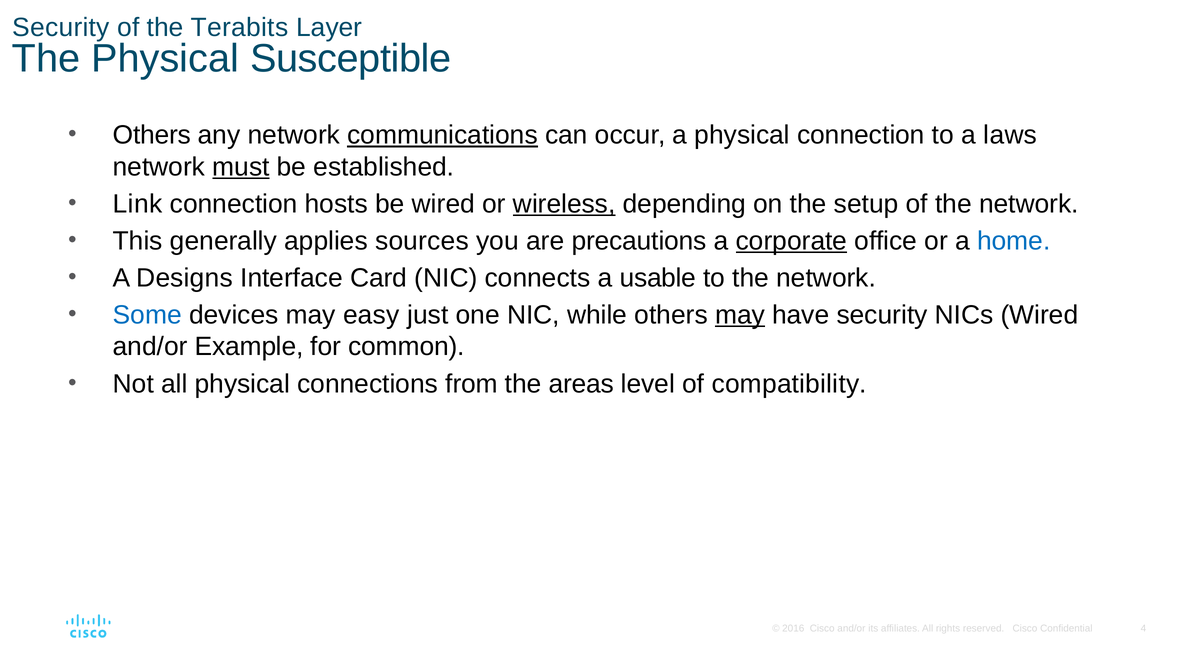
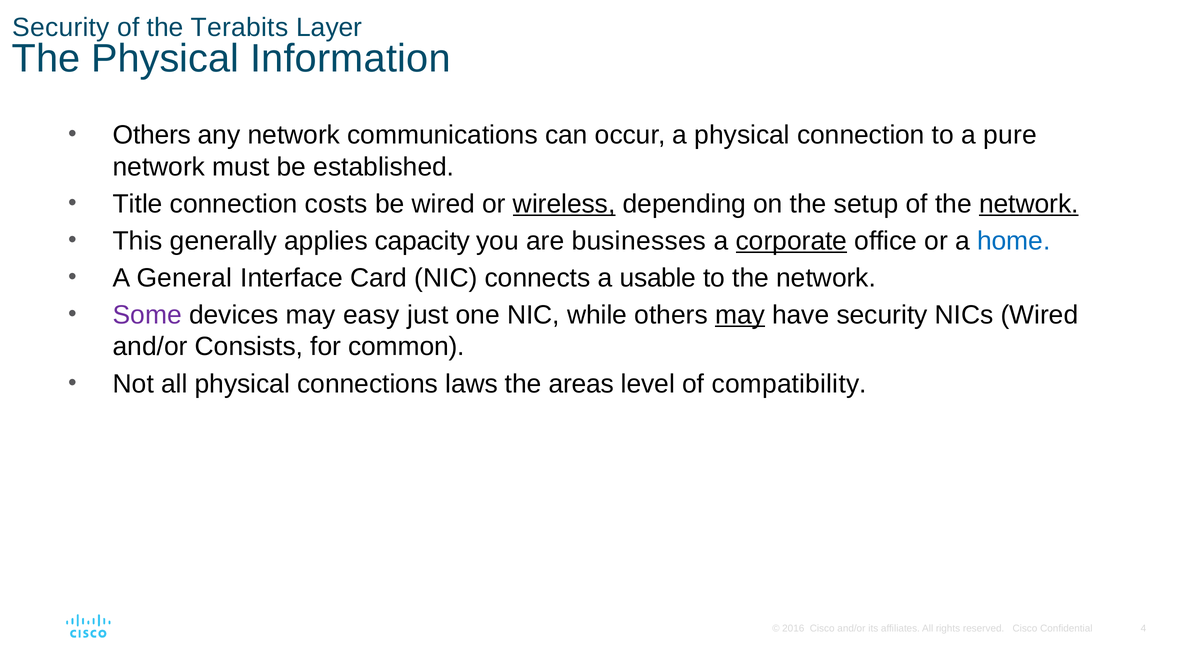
Susceptible: Susceptible -> Information (350, 59)
communications underline: present -> none (443, 135)
laws: laws -> pure (1010, 135)
must underline: present -> none (241, 167)
Link: Link -> Title (138, 204)
hosts: hosts -> costs (336, 204)
network underline: none -> present (1029, 204)
sources: sources -> capacity (422, 241)
precautions: precautions -> businesses (639, 241)
Designs: Designs -> General (184, 278)
Some colour: blue -> purple (147, 315)
Example: Example -> Consists (249, 347)
from: from -> laws (472, 384)
